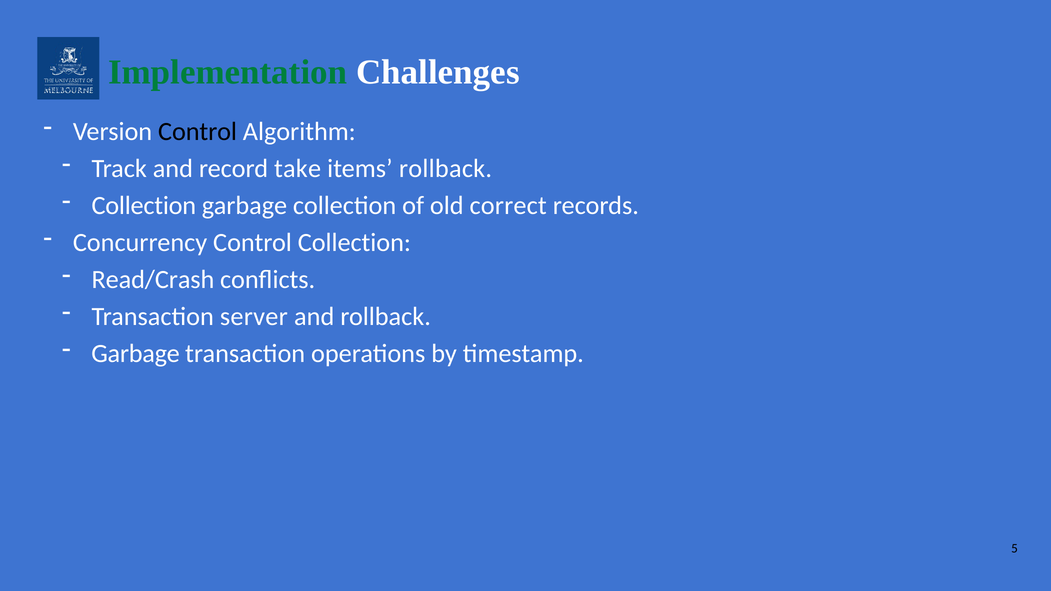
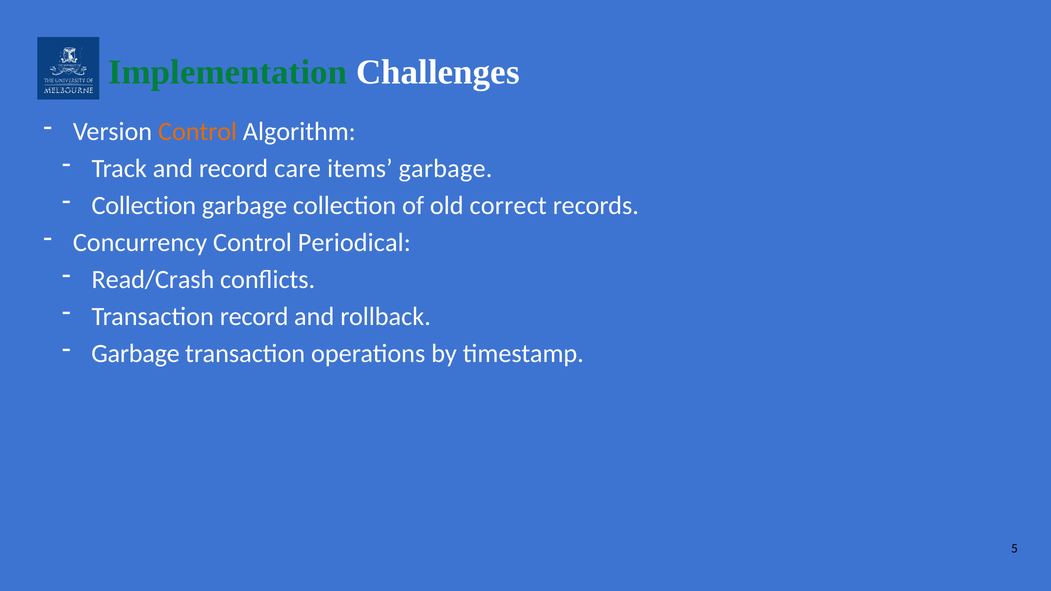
Control colour: black -> orange (198, 132)
take: take -> care (298, 169)
items rollback: rollback -> garbage (446, 169)
Control Collection: Collection -> Periodical (354, 243)
Transaction server: server -> record (254, 317)
